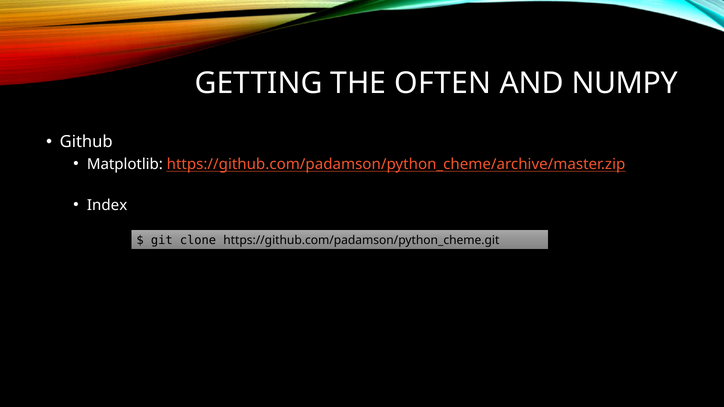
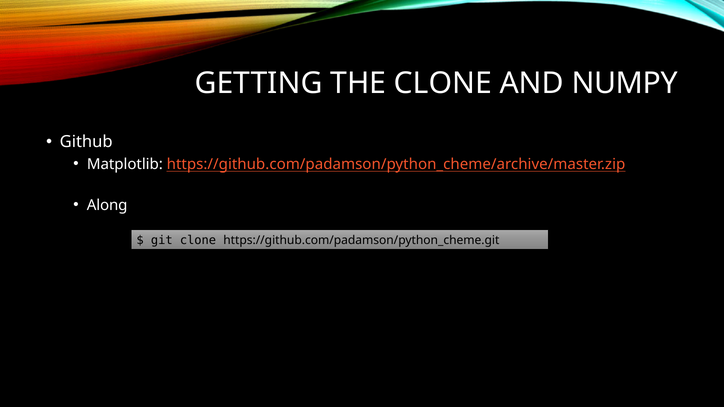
THE OFTEN: OFTEN -> CLONE (443, 84)
Index: Index -> Along (107, 205)
